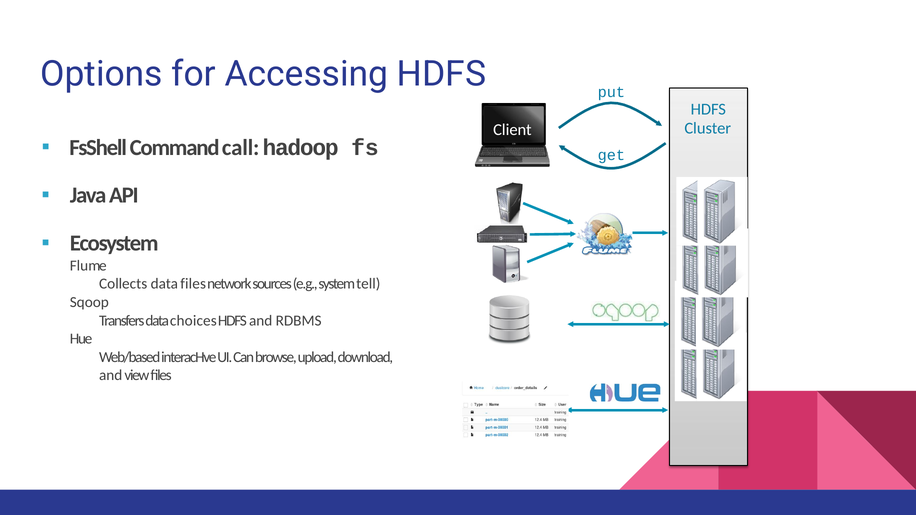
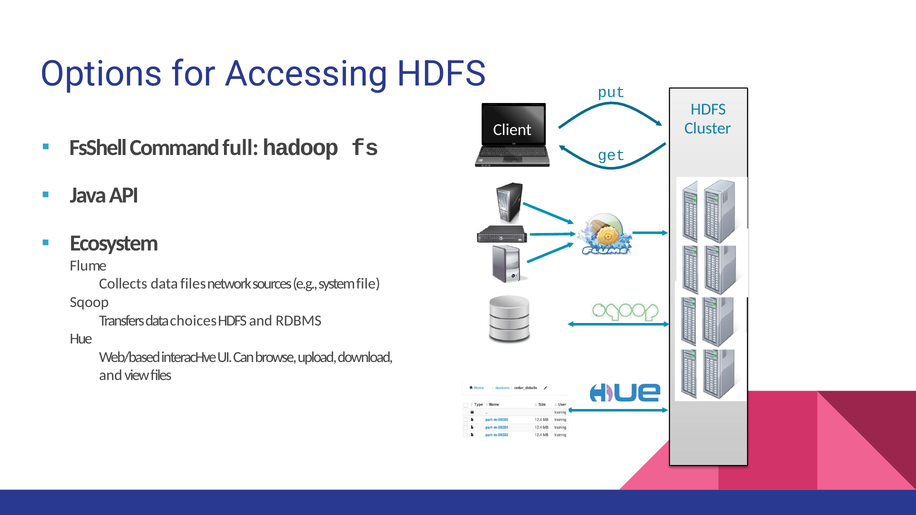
call: call -> full (241, 148)
tell: tell -> file (368, 284)
